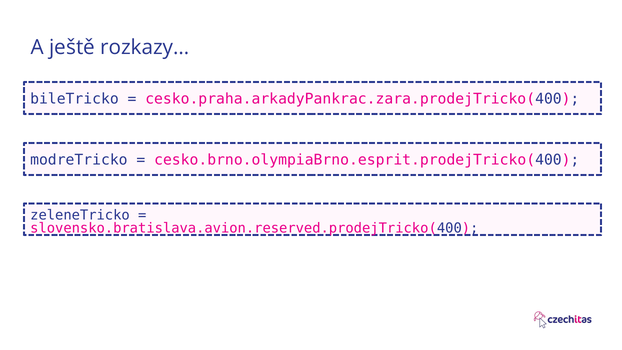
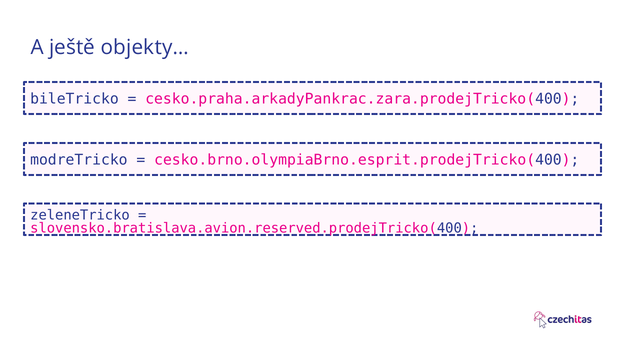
rozkazy…: rozkazy… -> objekty… (145, 47)
